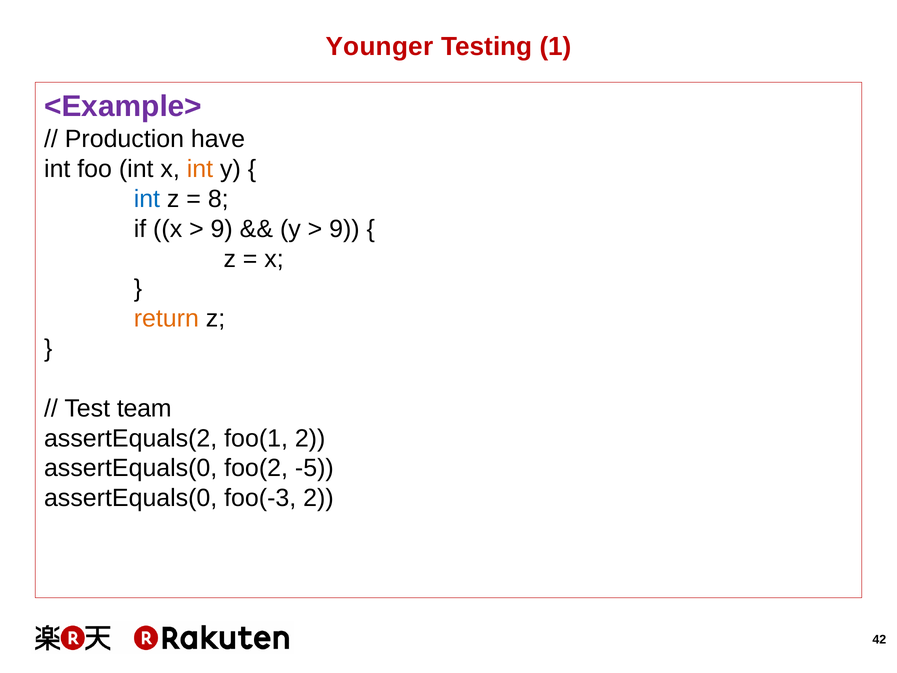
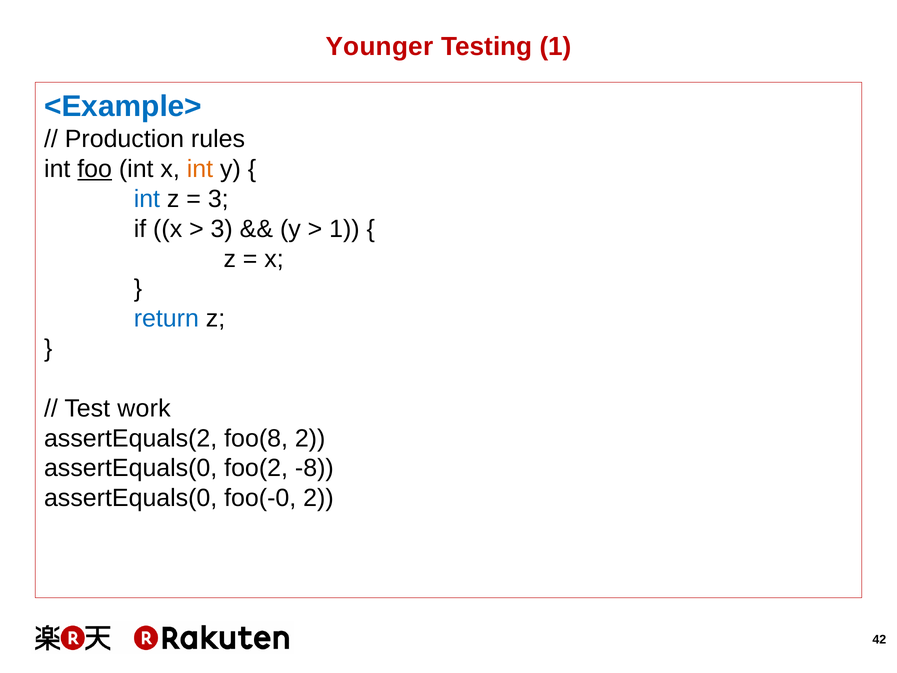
<Example> colour: purple -> blue (123, 106)
have: have -> rules (218, 139)
foo underline: none -> present (95, 169)
8: 8 -> 3 (218, 199)
9: 9 -> 3 (222, 229)
9: 9 -> 1 (344, 229)
return colour: orange -> blue (166, 319)
team: team -> work (144, 408)
foo(1: foo(1 -> foo(8 (256, 438)
-5: -5 -> -8 (314, 468)
foo(-3: foo(-3 -> foo(-0 (260, 498)
